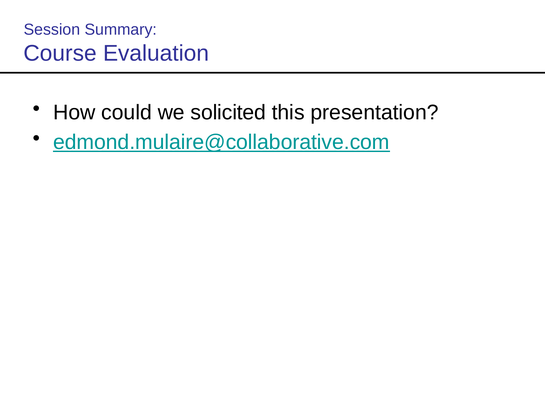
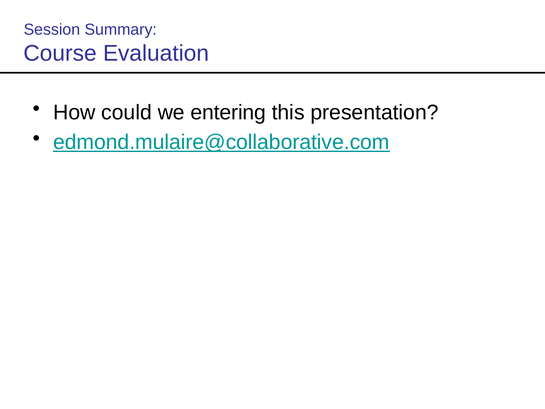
solicited: solicited -> entering (228, 112)
